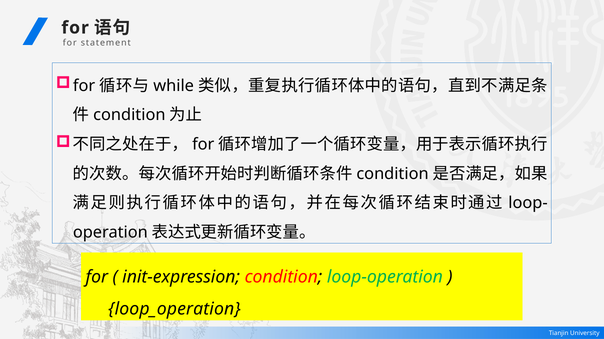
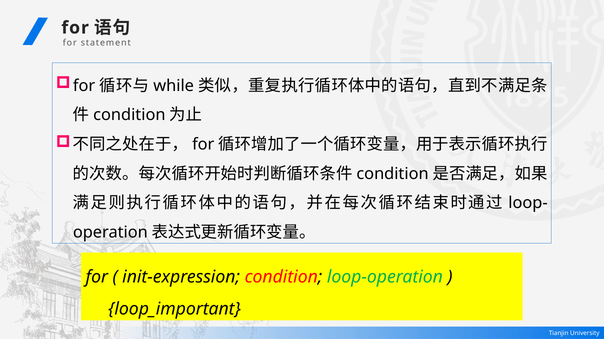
loop_operation: loop_operation -> loop_important (175, 309)
